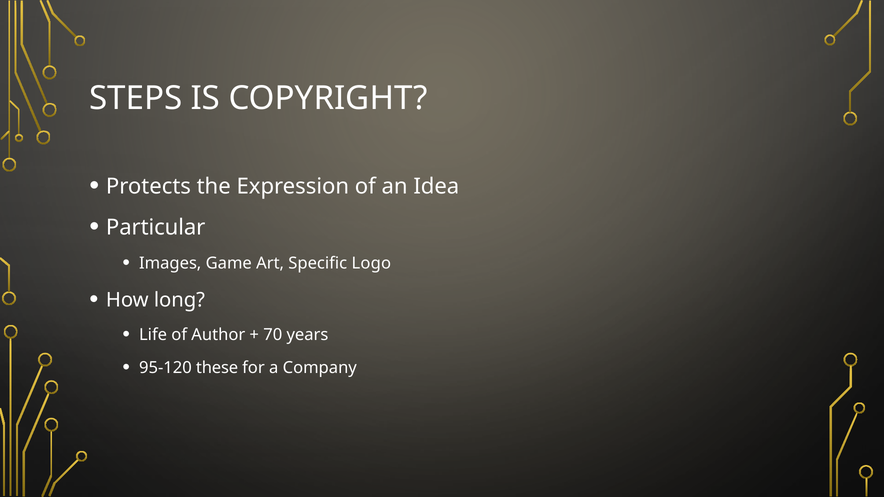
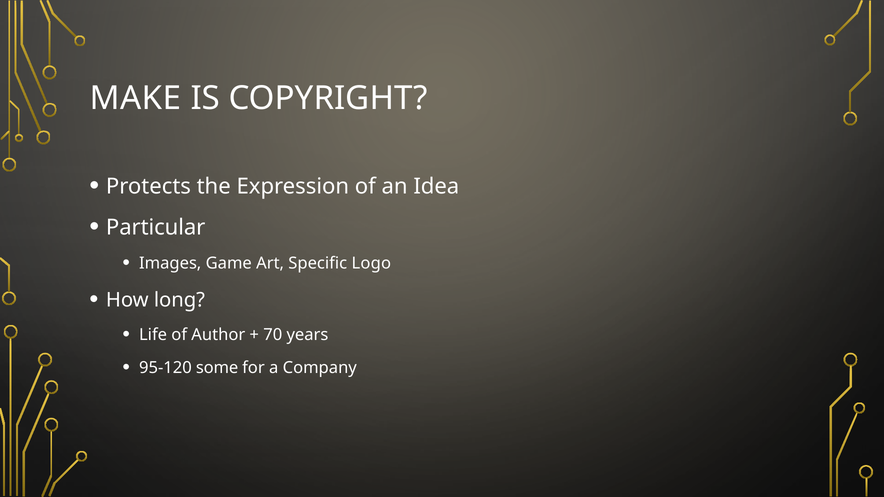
STEPS: STEPS -> MAKE (136, 98)
these: these -> some (217, 368)
